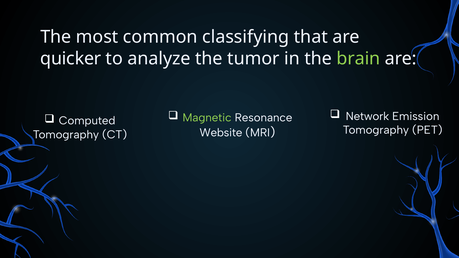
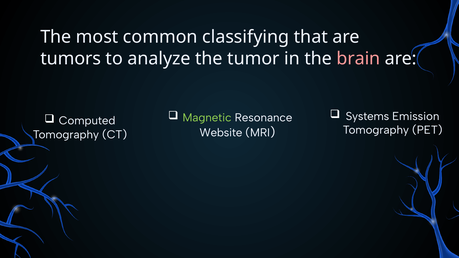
quicker: quicker -> tumors (71, 59)
brain colour: light green -> pink (358, 59)
Network: Network -> Systems (367, 116)
